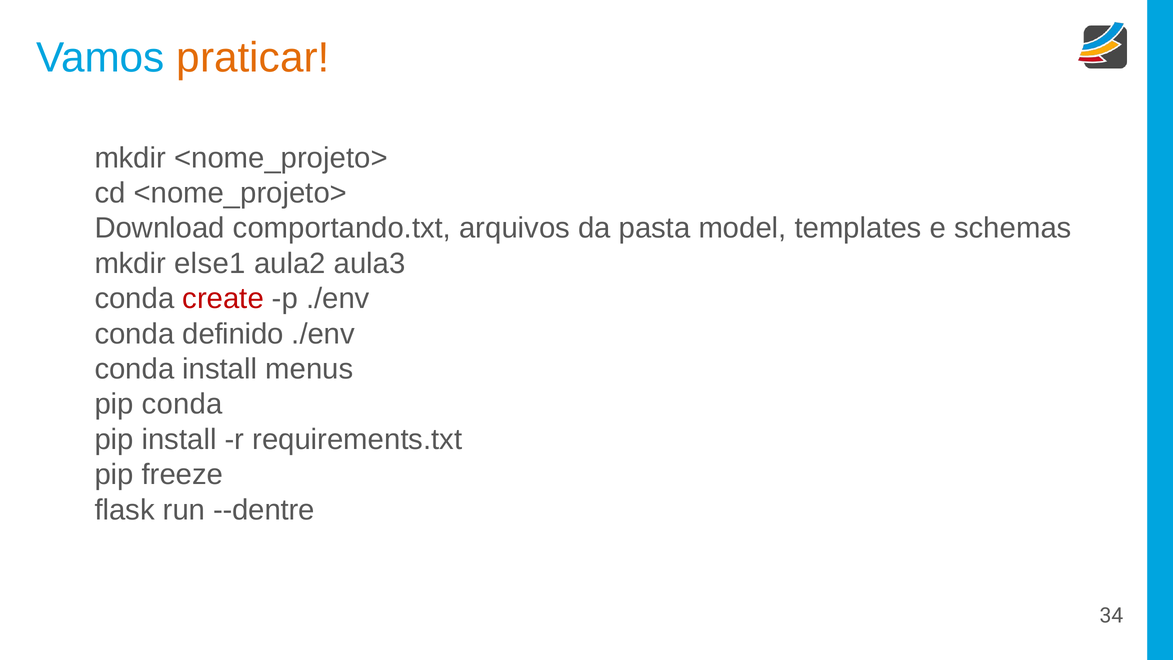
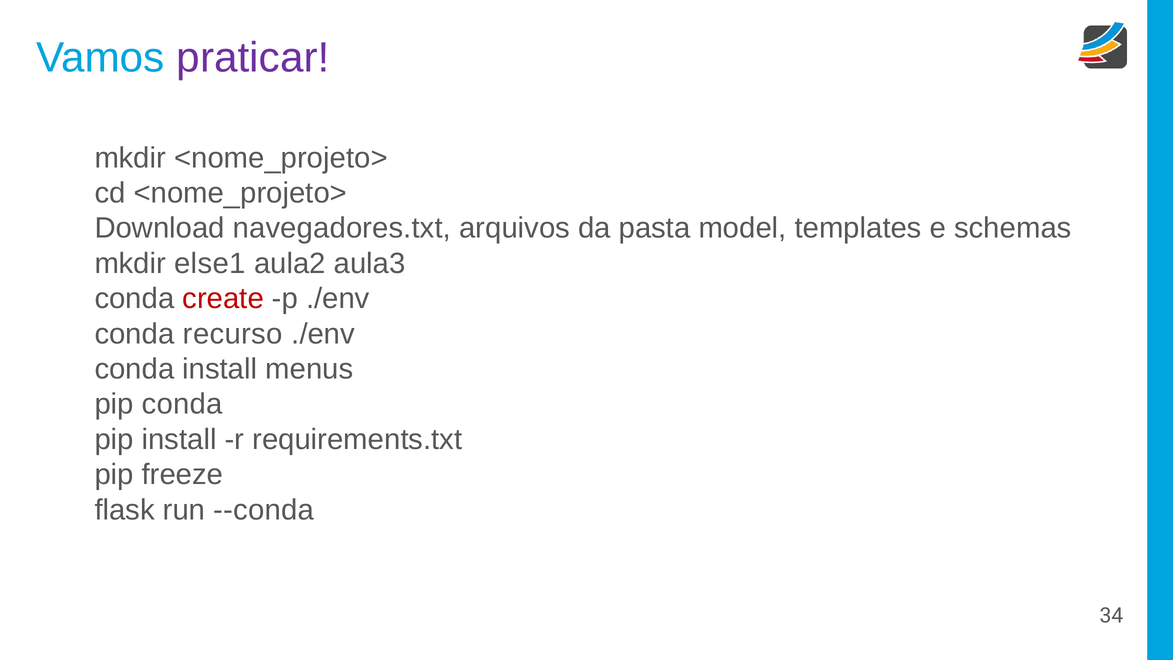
praticar colour: orange -> purple (253, 58)
comportando.txt: comportando.txt -> navegadores.txt (342, 228)
definido: definido -> recurso (233, 334)
--dentre: --dentre -> --conda (264, 510)
